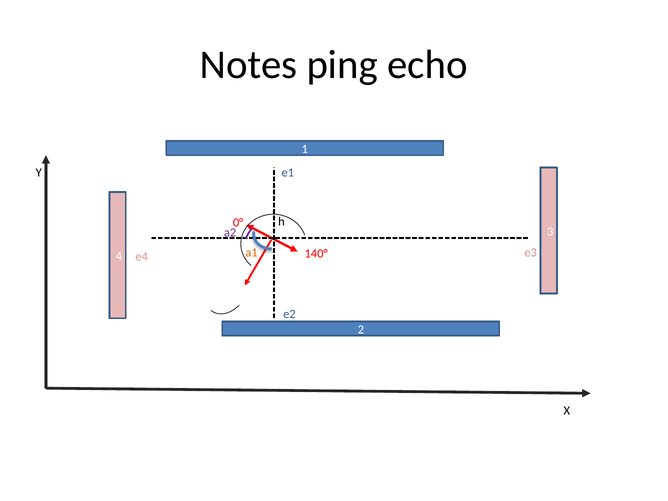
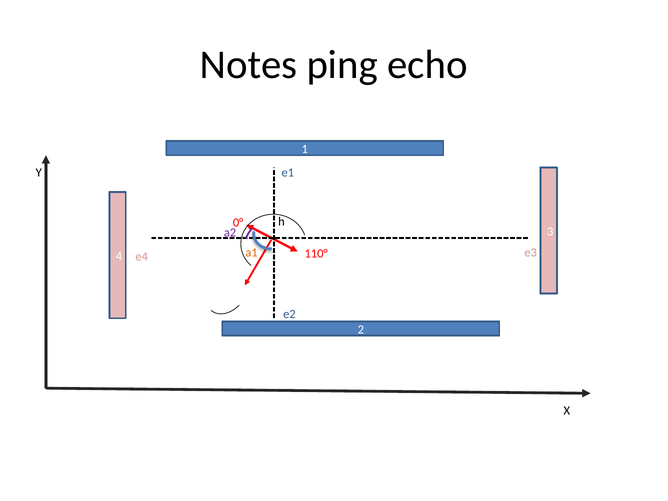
140°: 140° -> 110° (316, 254)
